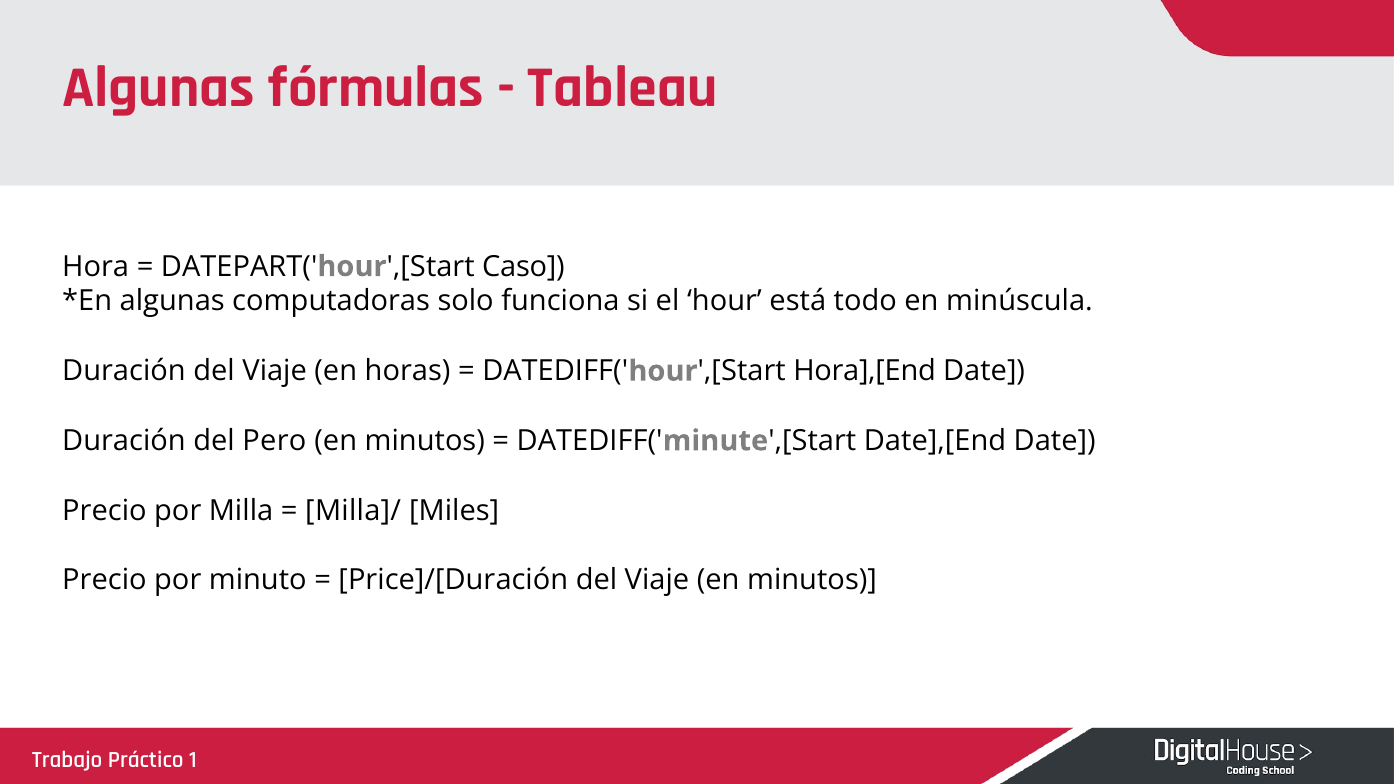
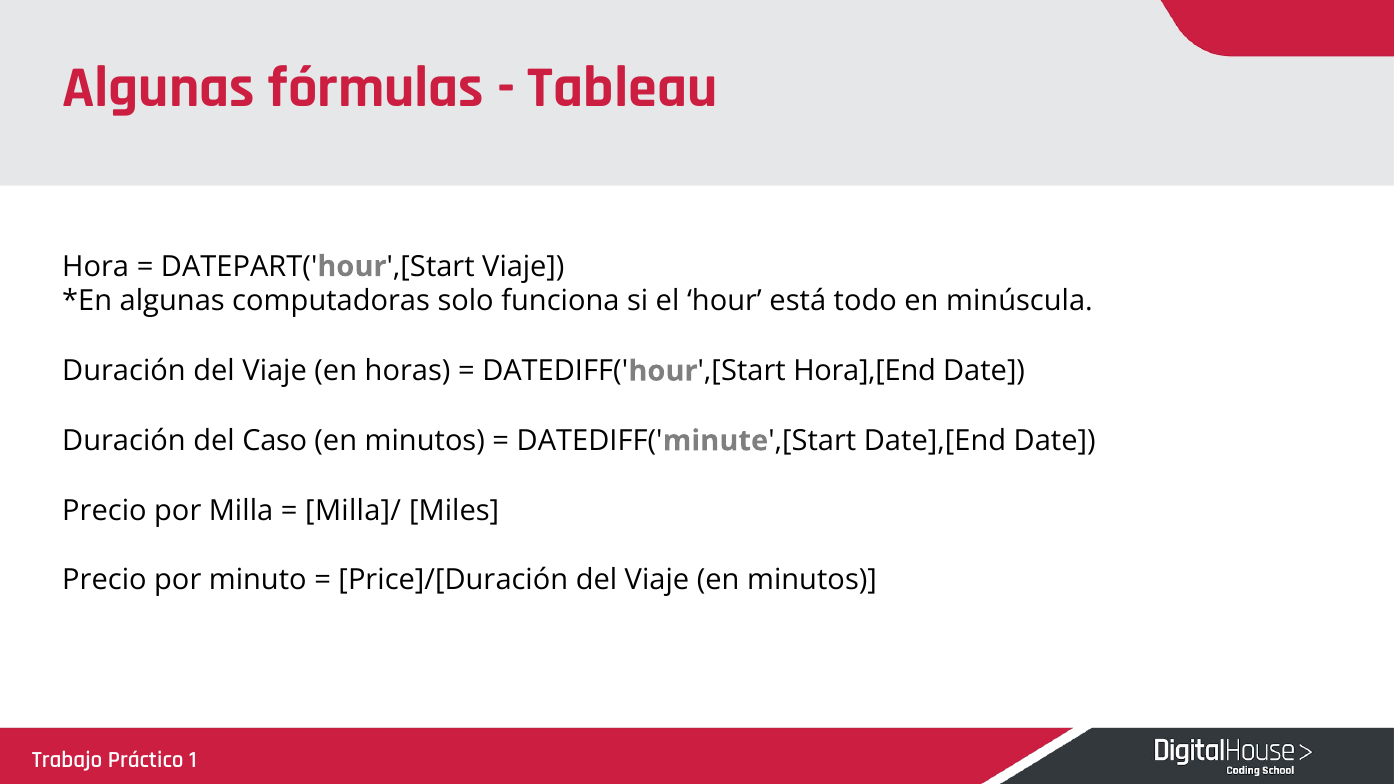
DATEPART('hour',[Start Caso: Caso -> Viaje (523, 266)
Pero: Pero -> Caso (275, 441)
